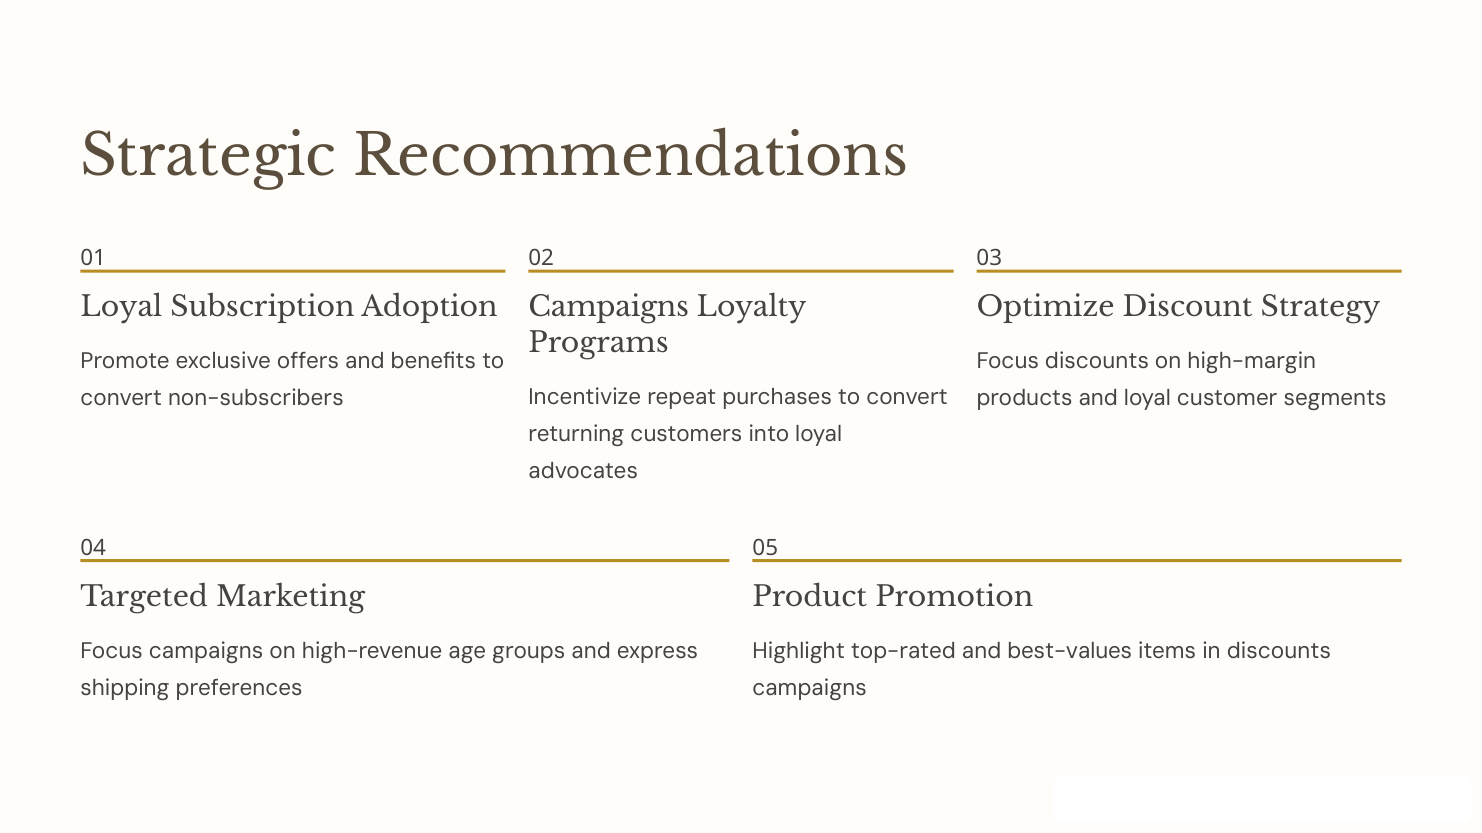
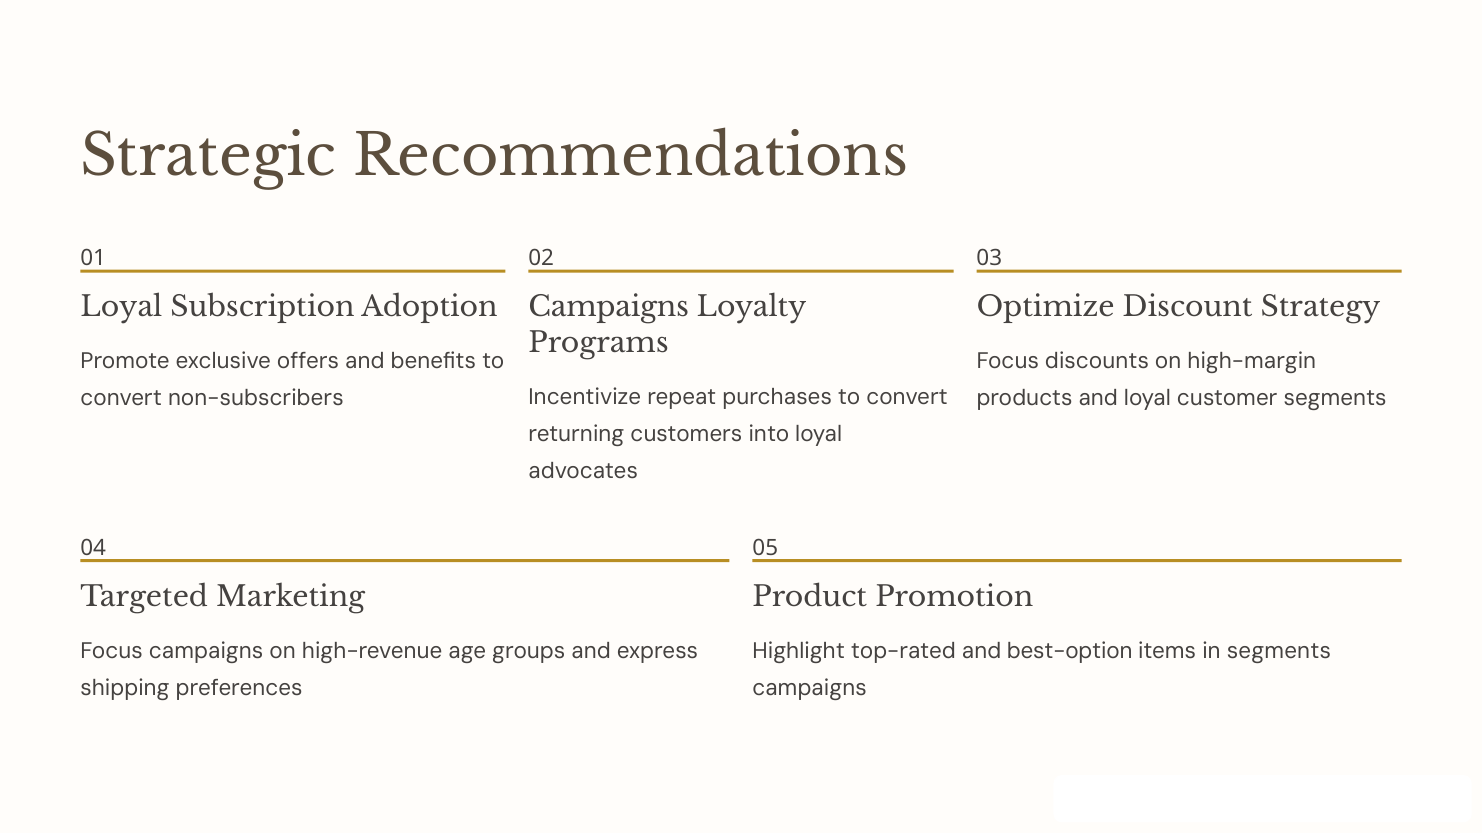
best-values: best-values -> best-option (1070, 651)
in discounts: discounts -> segments (1279, 651)
